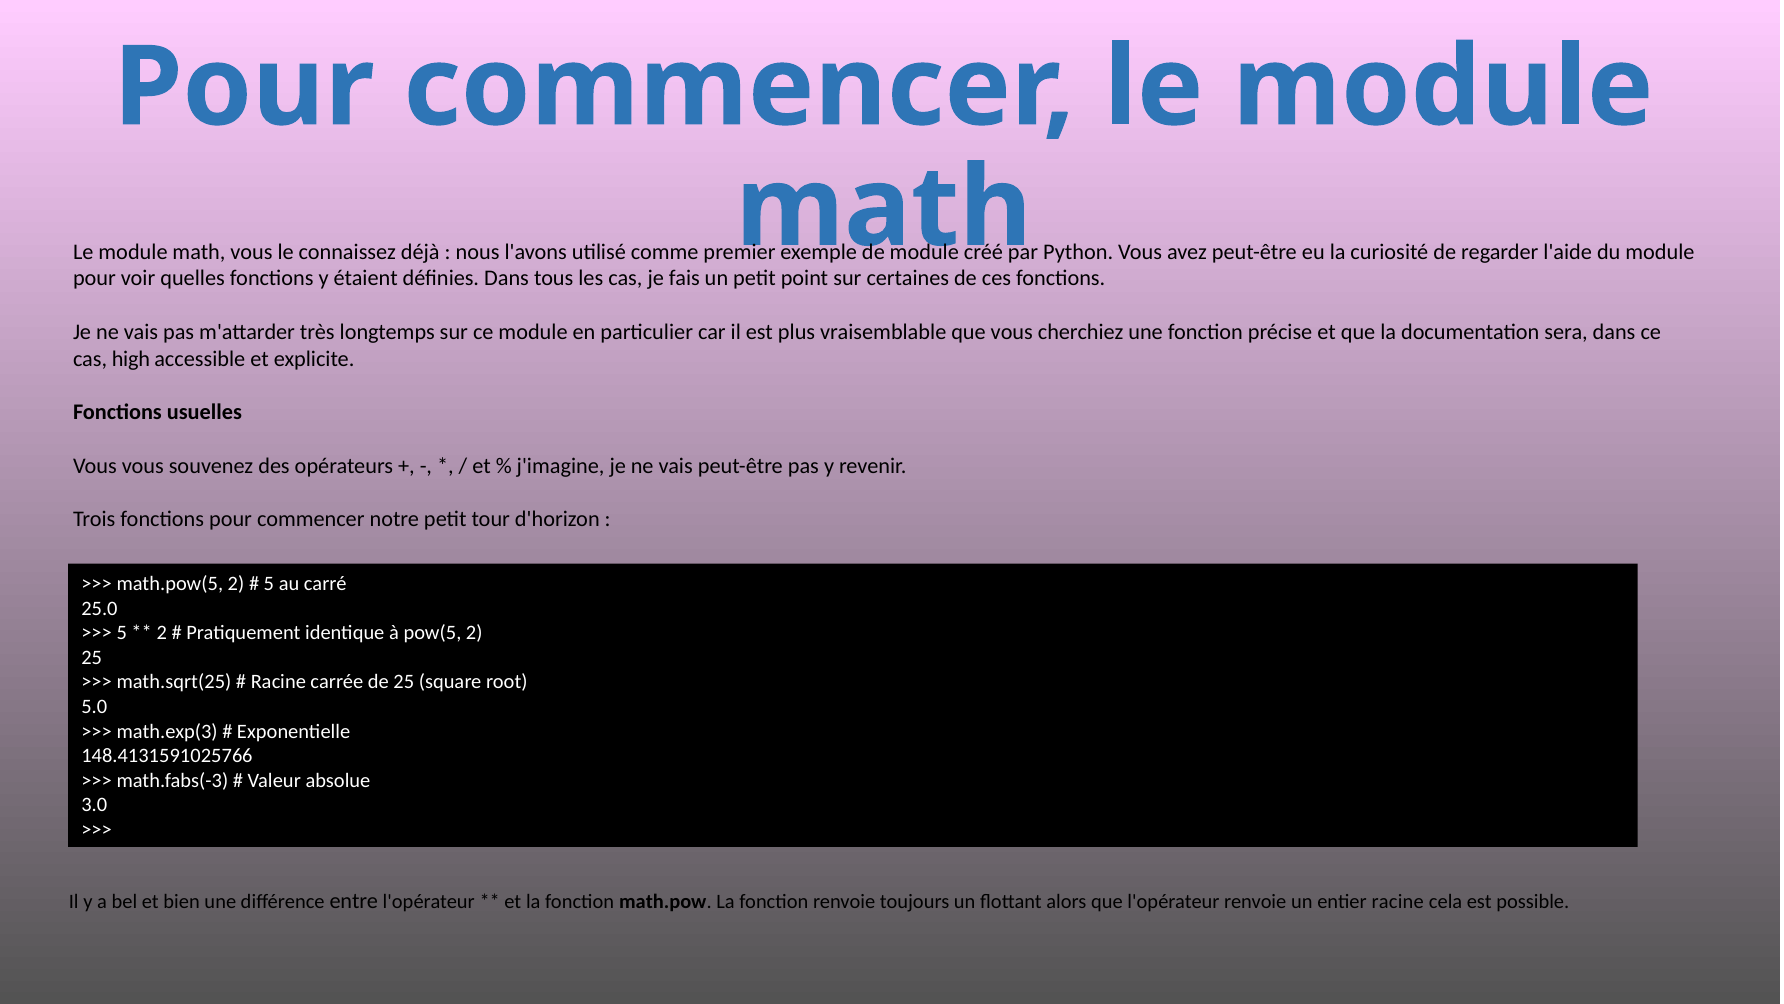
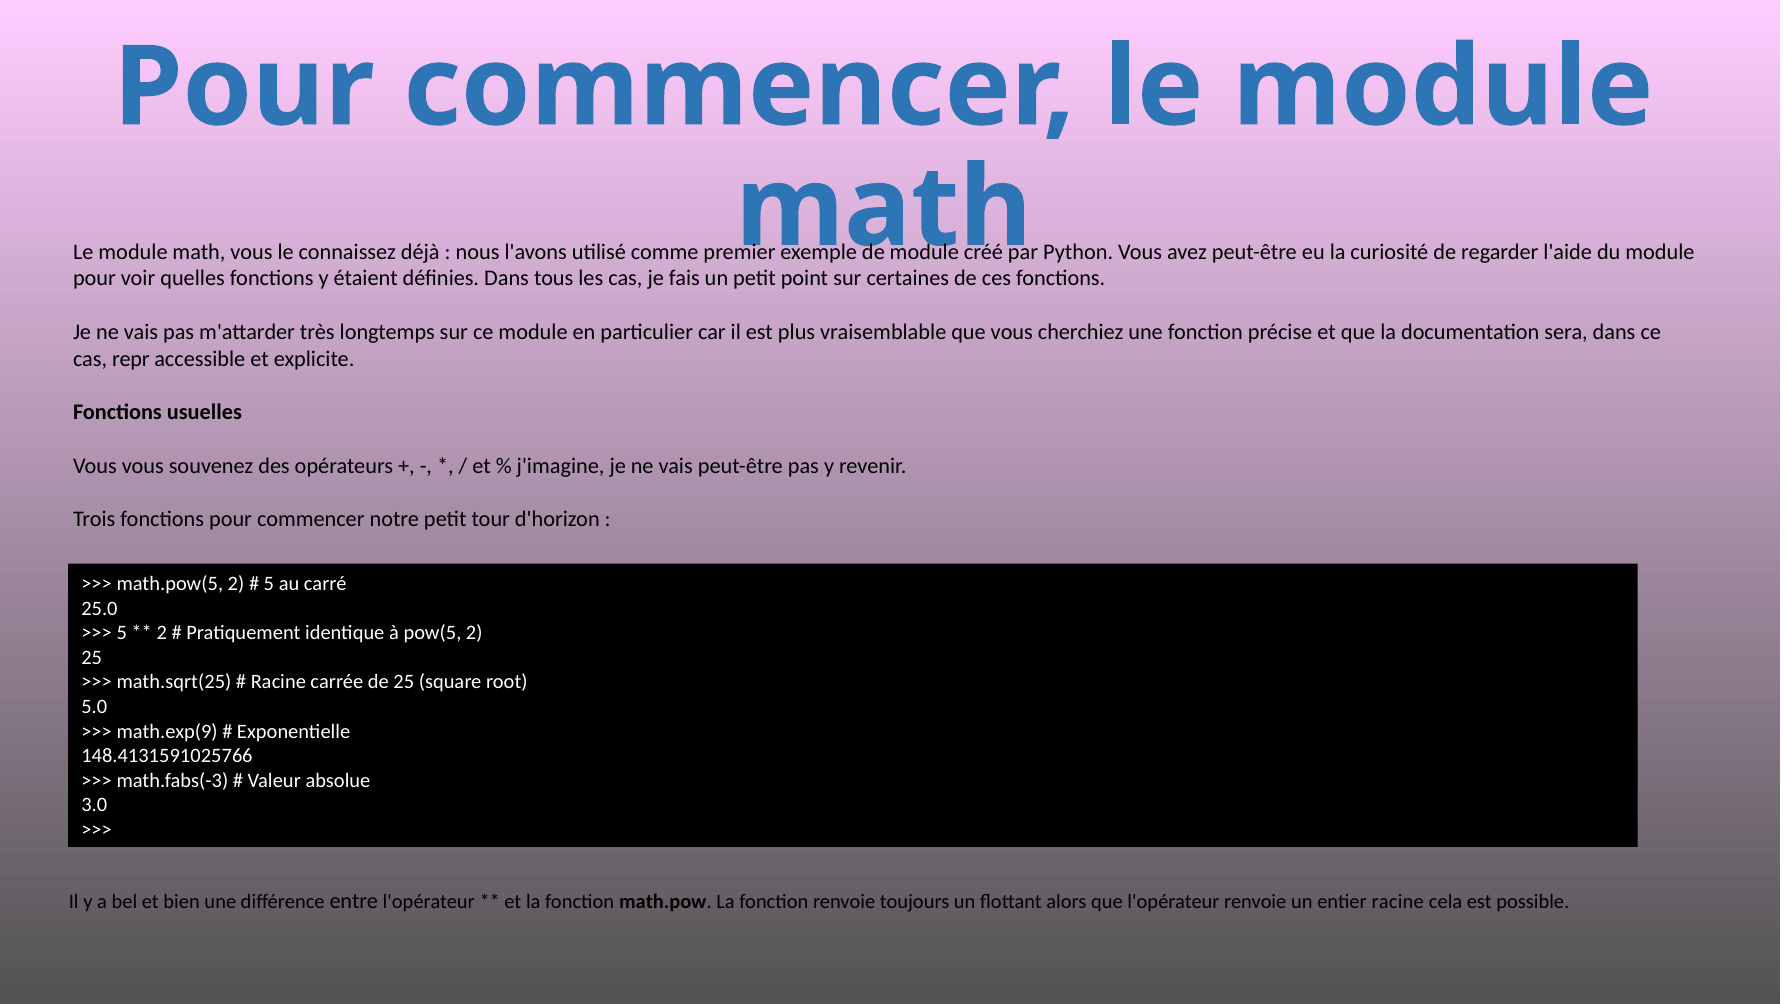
high: high -> repr (131, 359)
math.exp(3: math.exp(3 -> math.exp(9 (167, 731)
